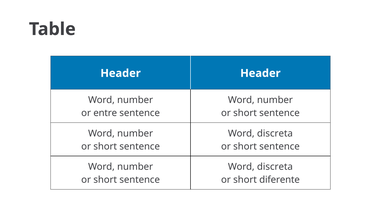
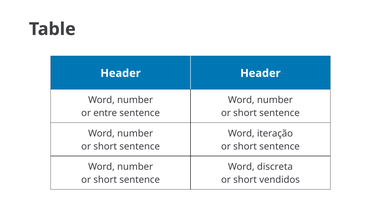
discreta: discreta -> iteração (275, 134)
diferente: diferente -> vendidos (280, 180)
